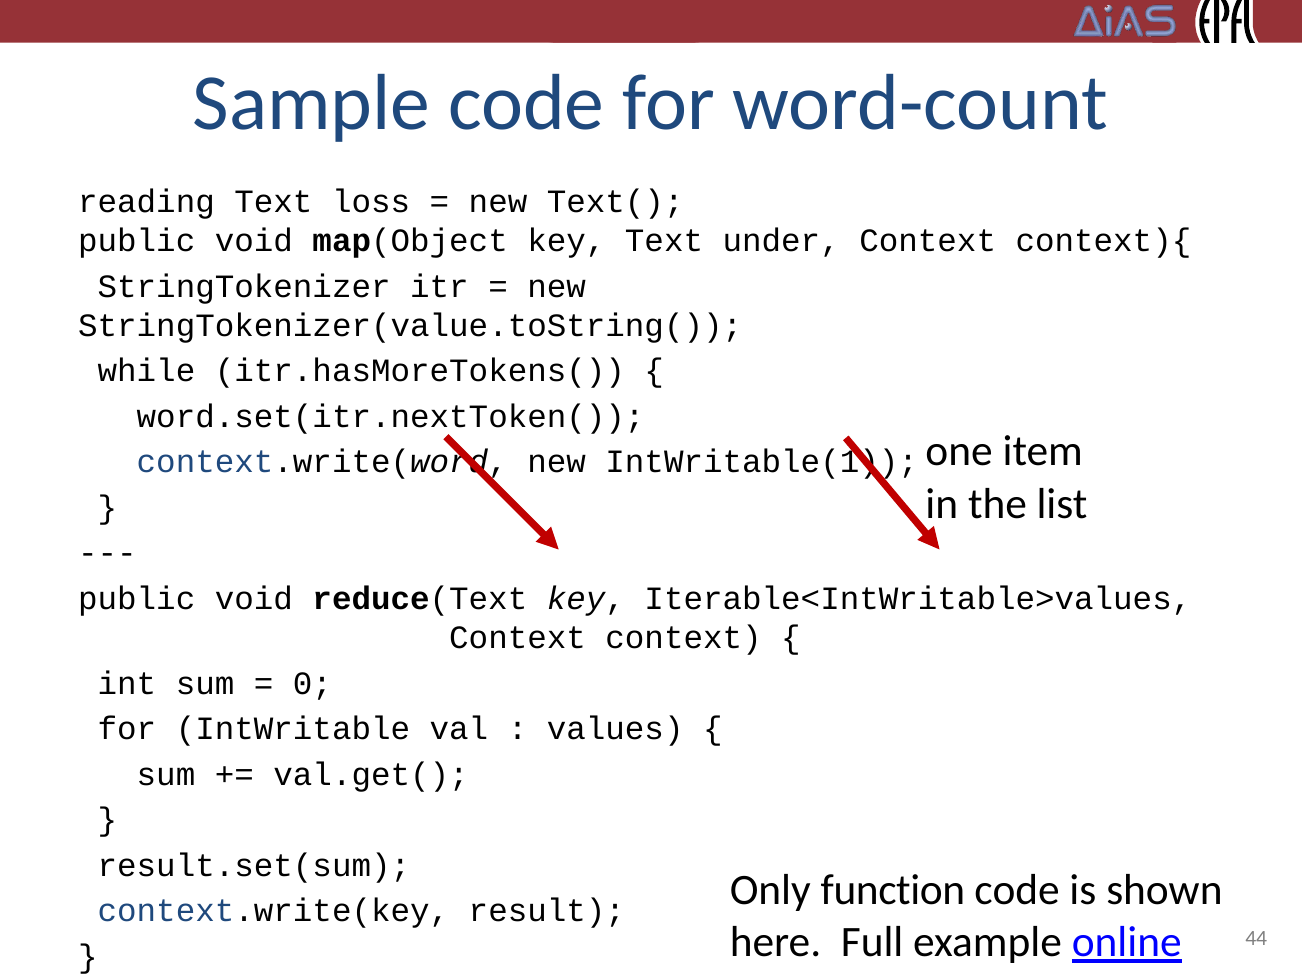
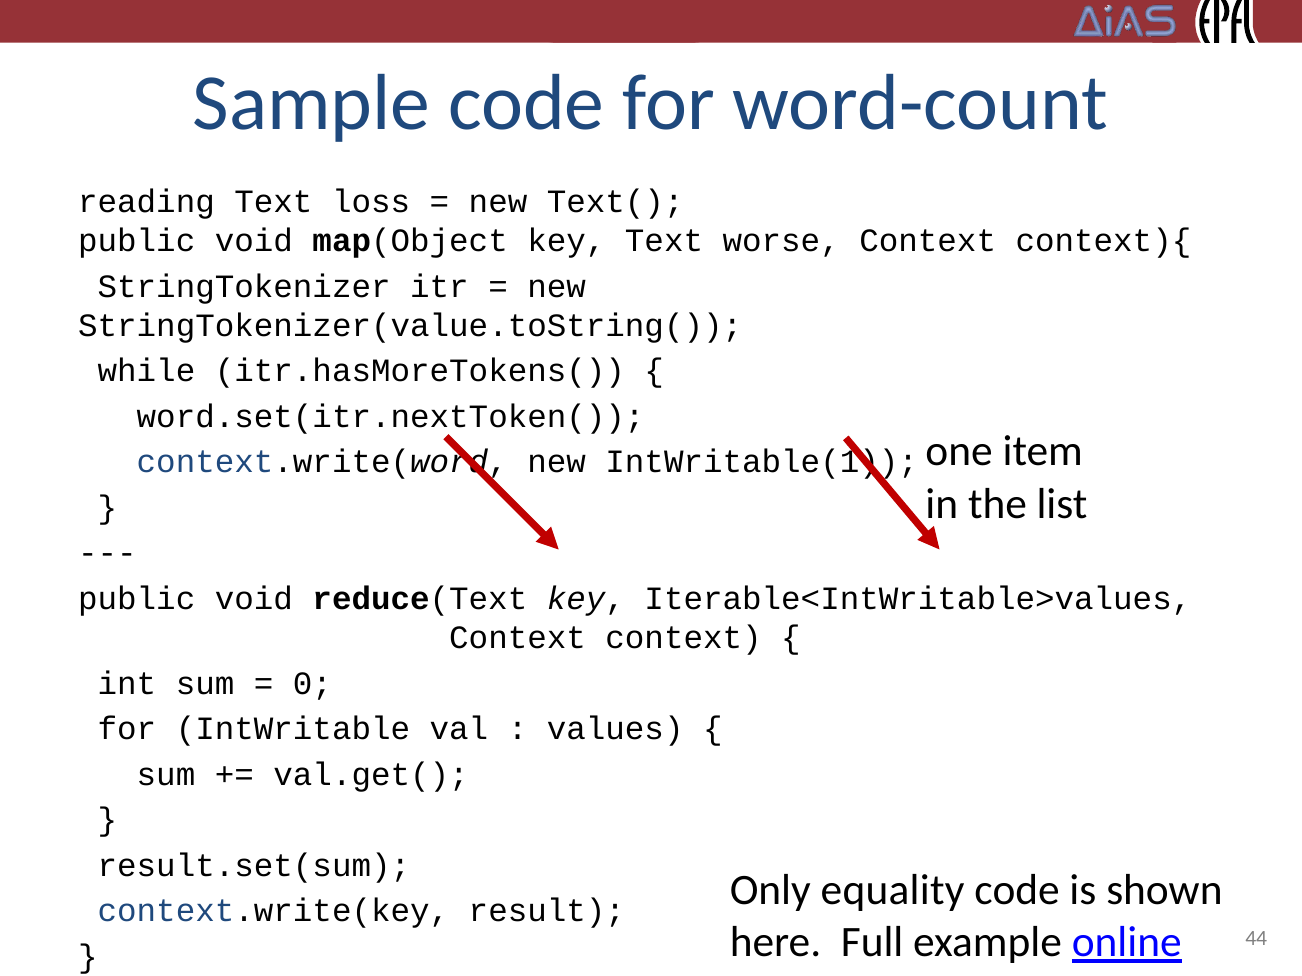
under: under -> worse (781, 241)
function: function -> equality (893, 891)
